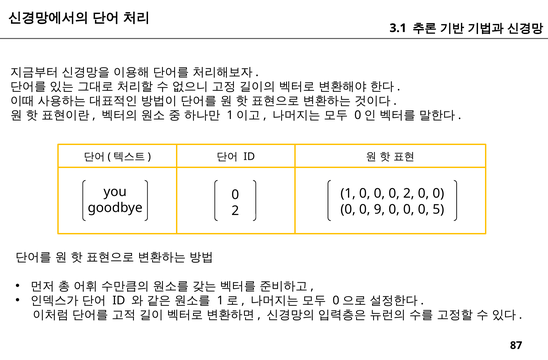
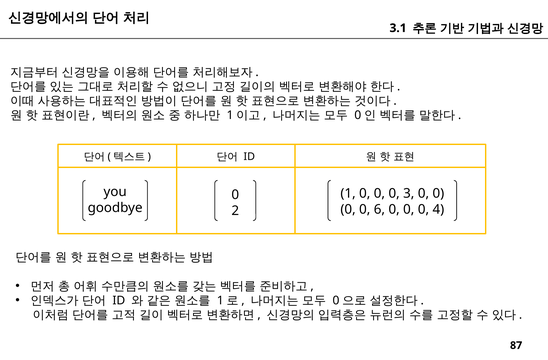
0 0 2: 2 -> 3 (409, 193)
9: 9 -> 6 (379, 209)
5: 5 -> 4 (438, 209)
